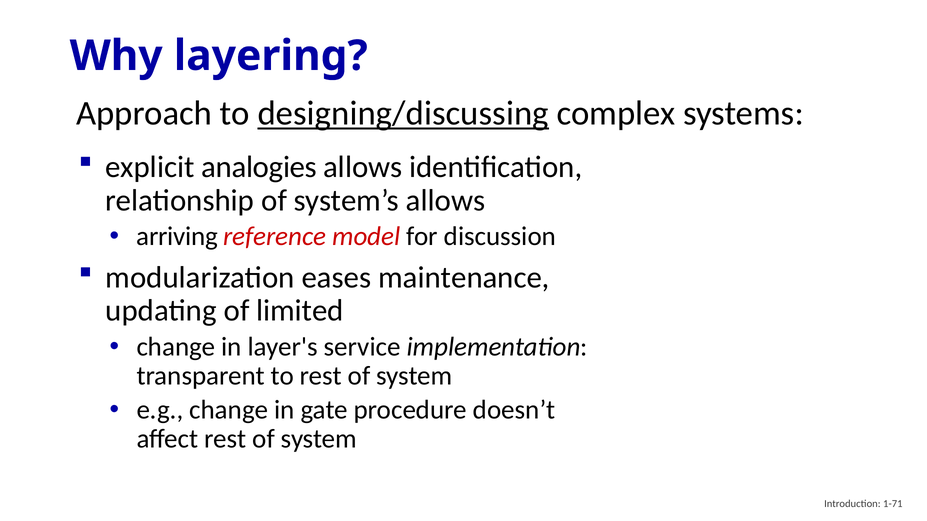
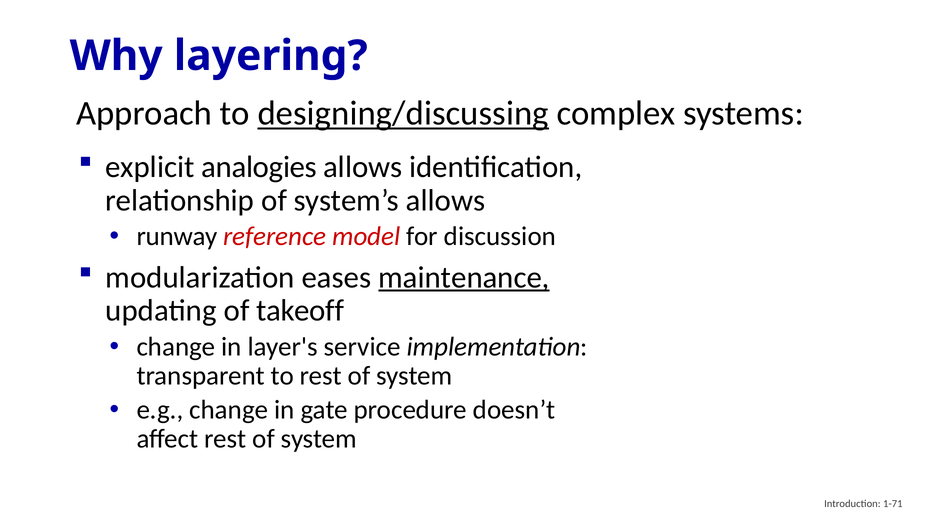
arriving: arriving -> runway (177, 237)
maintenance underline: none -> present (464, 278)
limited: limited -> takeoff (300, 311)
